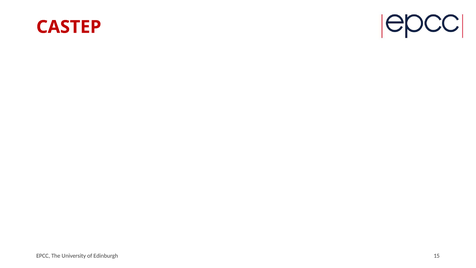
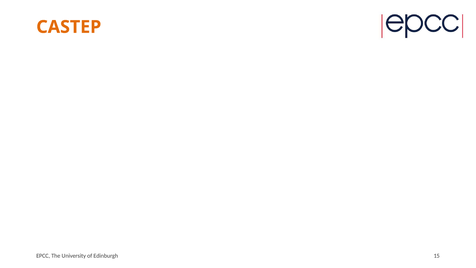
CASTEP colour: red -> orange (69, 27)
